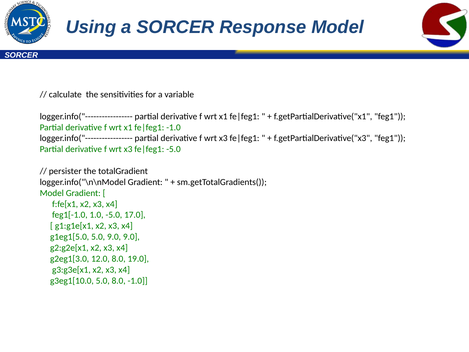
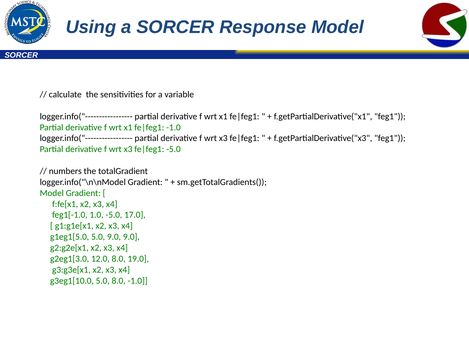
persister: persister -> numbers (65, 171)
